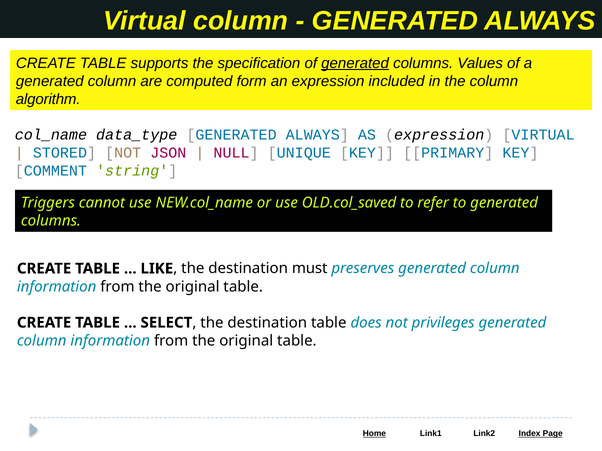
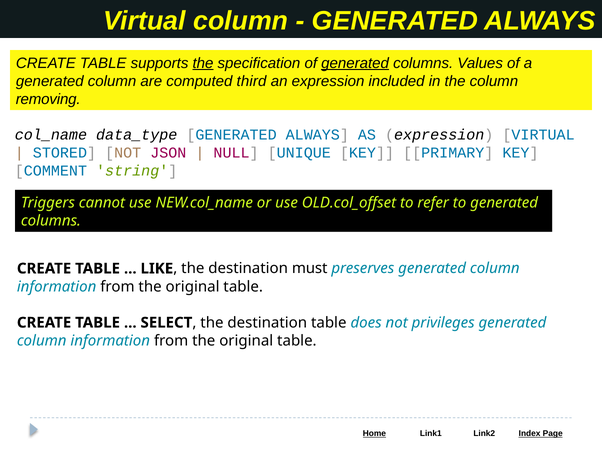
the underline: none -> present (203, 63)
form: form -> third (252, 81)
algorithm: algorithm -> removing (48, 99)
OLD.col_saved: OLD.col_saved -> OLD.col_offset (349, 203)
